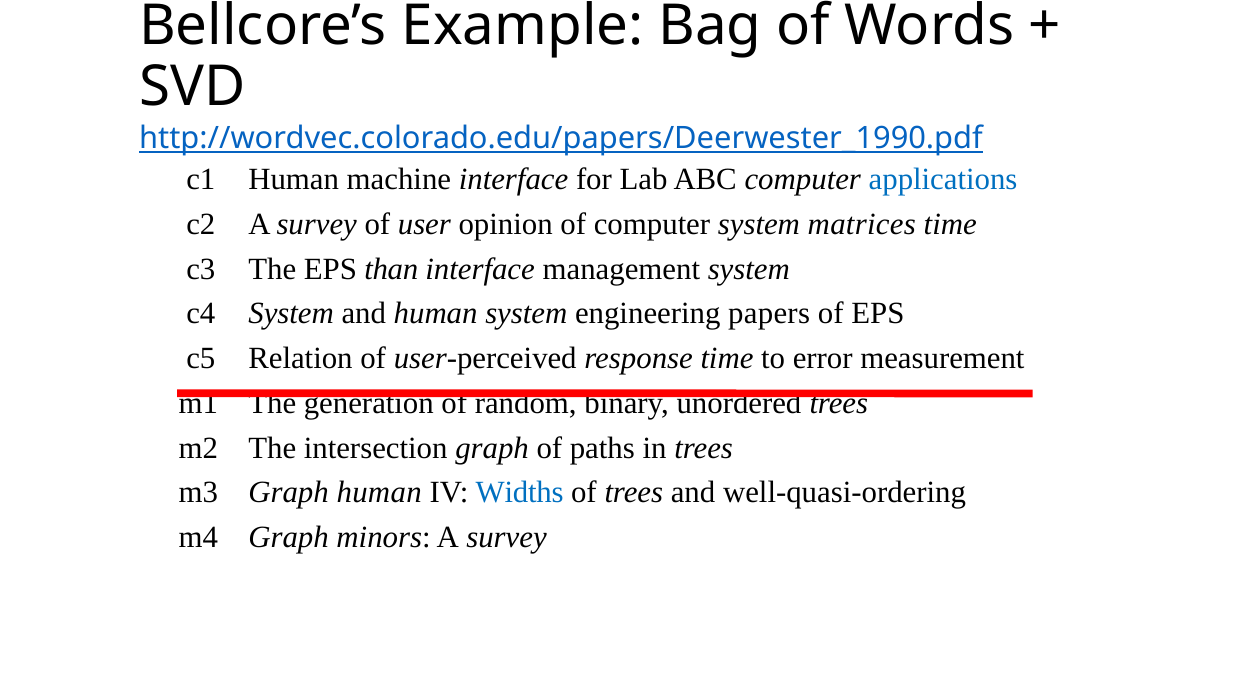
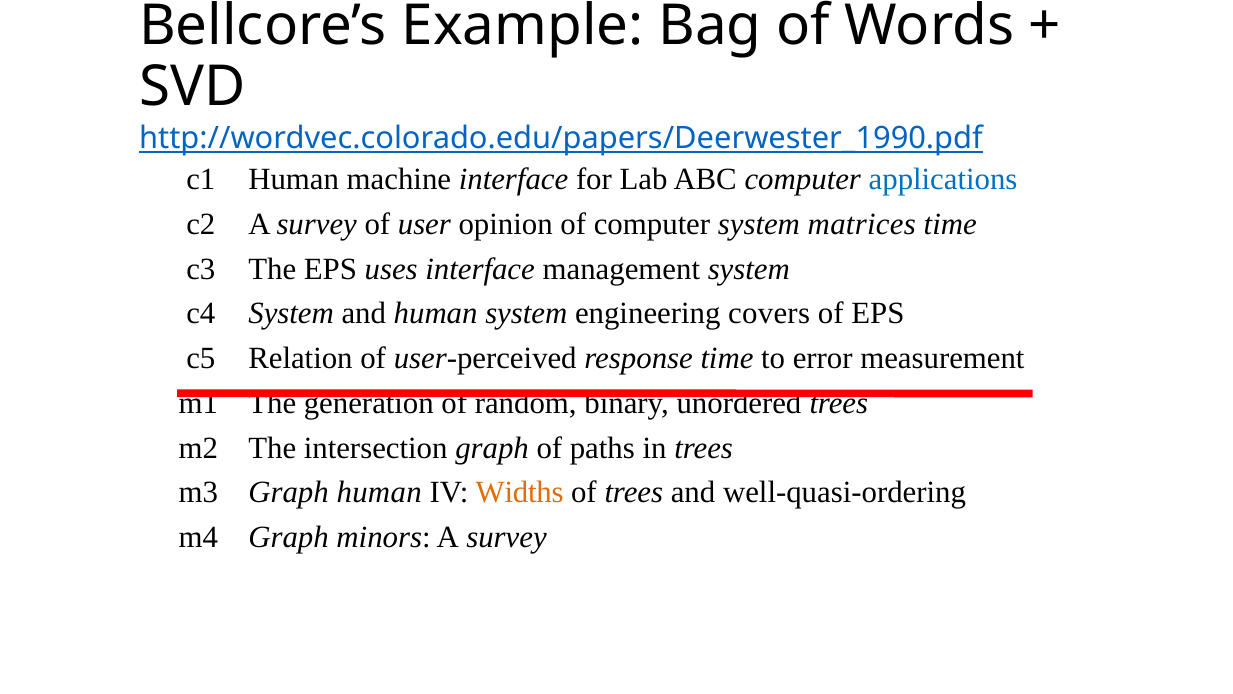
than: than -> uses (391, 269)
papers: papers -> covers (769, 313)
Widths colour: blue -> orange (520, 492)
